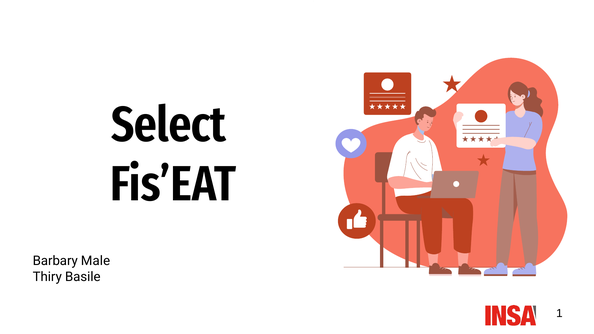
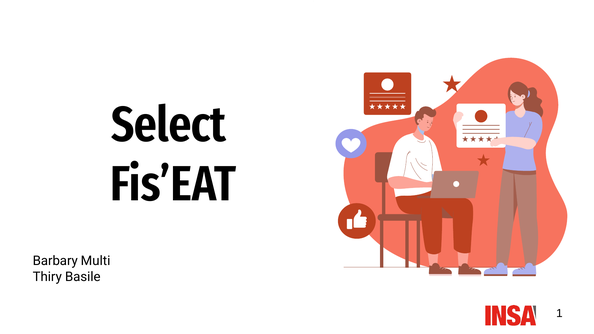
Male: Male -> Multi (96, 261)
